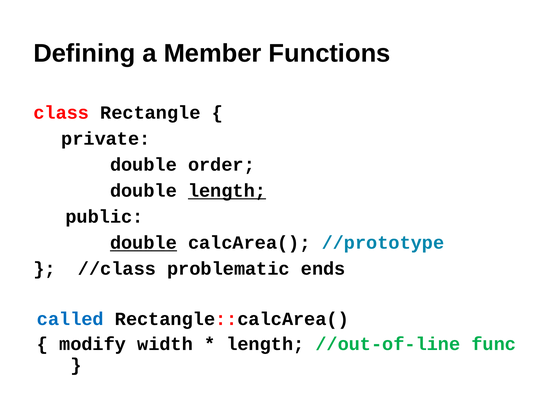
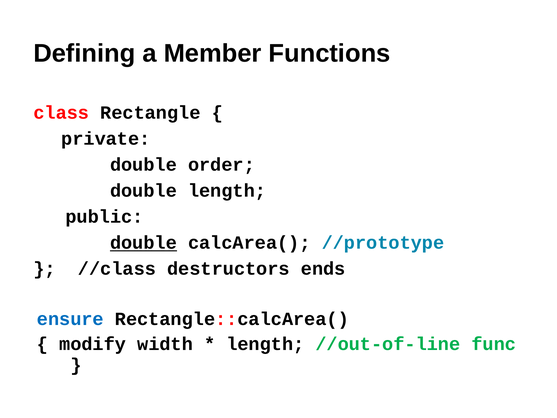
length underline: present -> none (227, 191)
problematic: problematic -> destructors (228, 269)
called: called -> ensure (70, 319)
